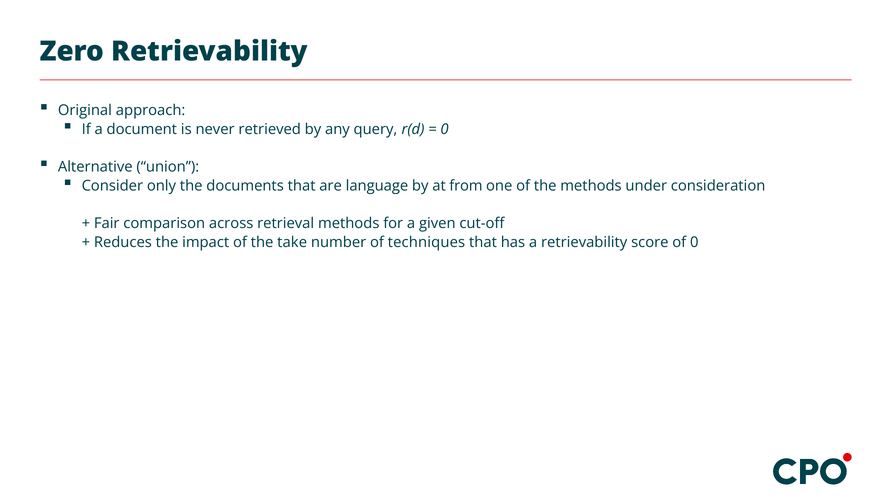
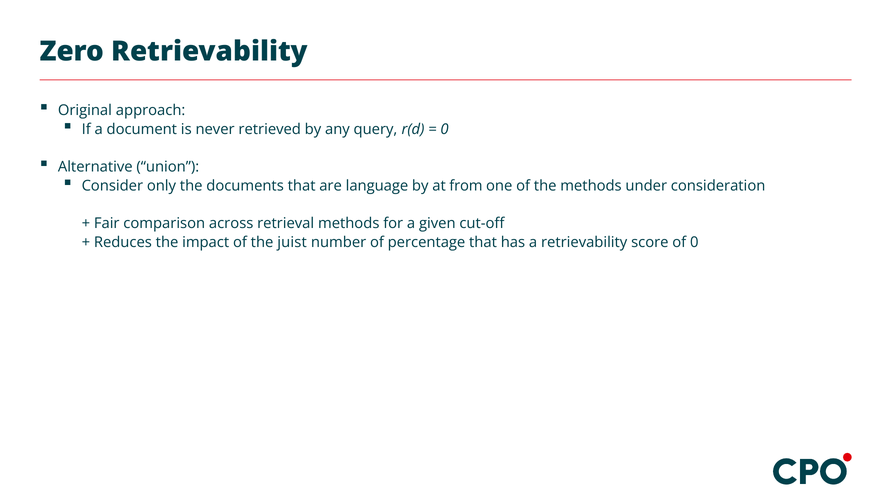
take: take -> juist (292, 242)
techniques: techniques -> percentage (427, 242)
